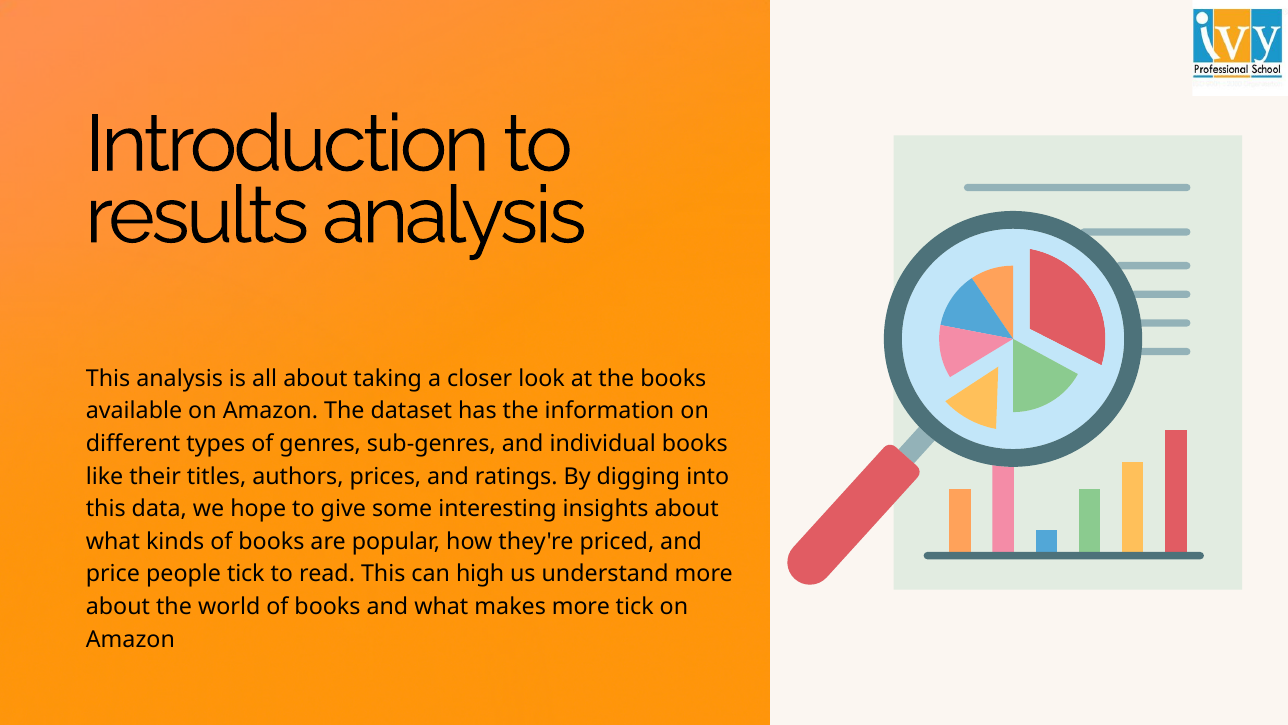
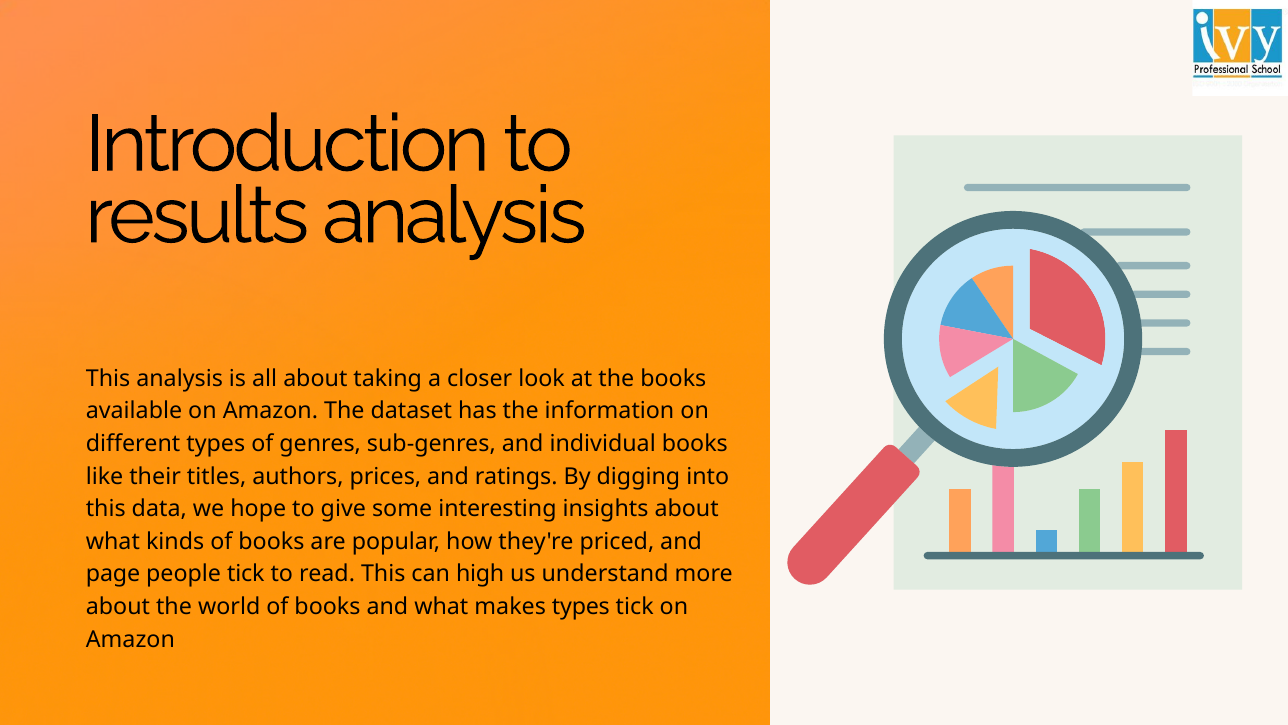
price: price -> page (113, 574)
makes more: more -> types (581, 606)
